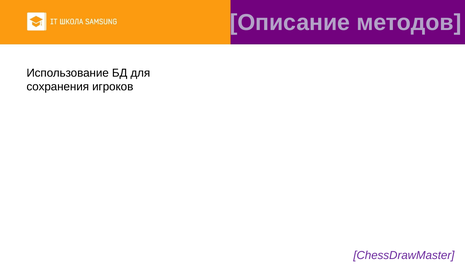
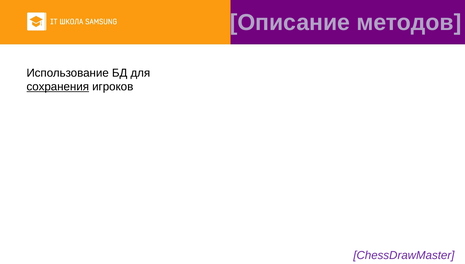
сохранения underline: none -> present (58, 87)
